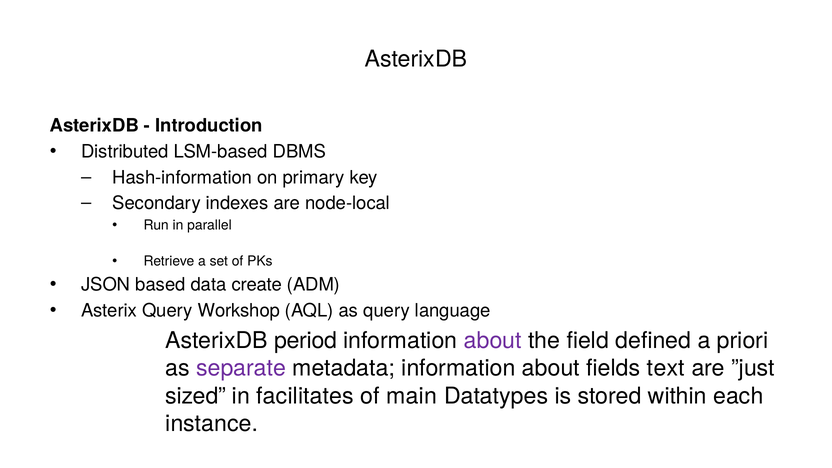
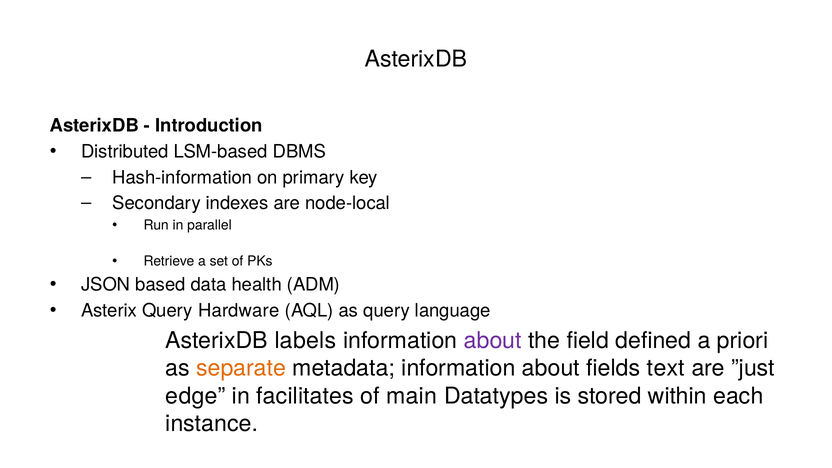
data create: create -> health (257, 285)
Workshop: Workshop -> Hardware (239, 311)
period: period -> labels (305, 341)
separate colour: purple -> orange (241, 368)
sized: sized -> edge (195, 396)
